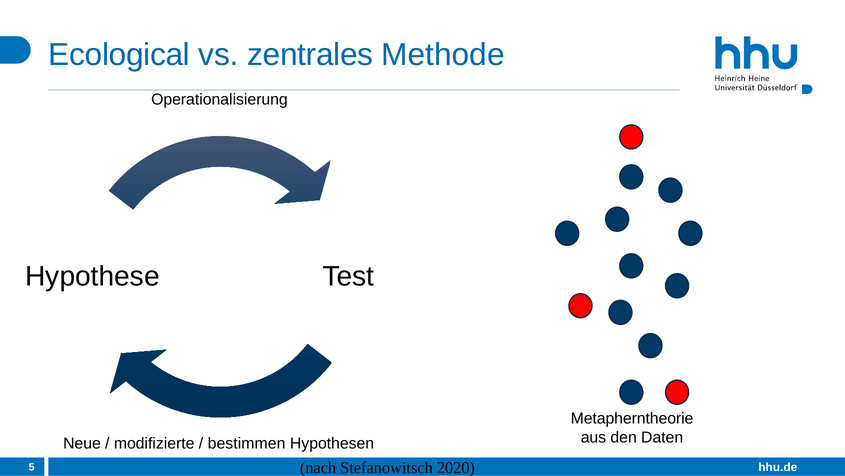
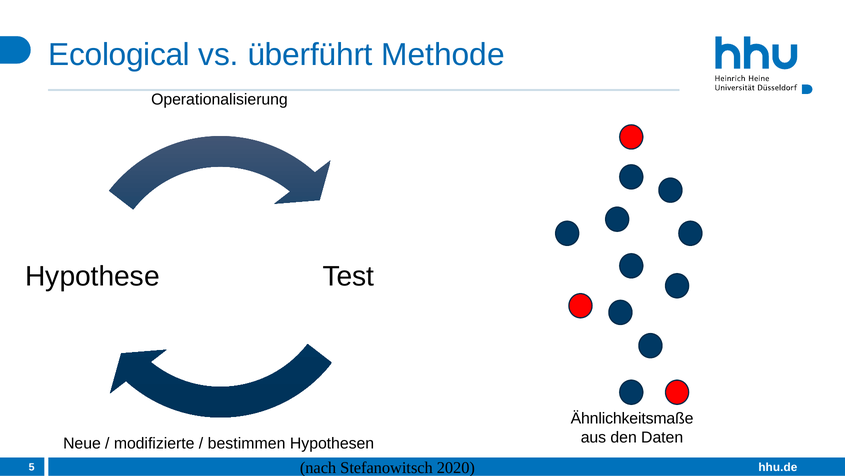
zentrales: zentrales -> überführt (310, 55)
Metapherntheorie: Metapherntheorie -> Ähnlichkeitsmaße (632, 419)
